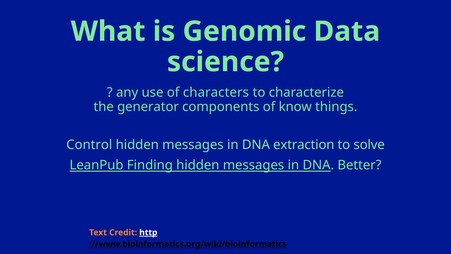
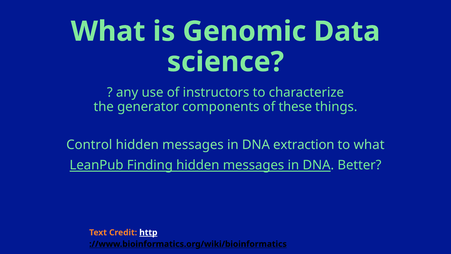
characters: characters -> instructors (216, 92)
know: know -> these (295, 107)
to solve: solve -> what (369, 145)
